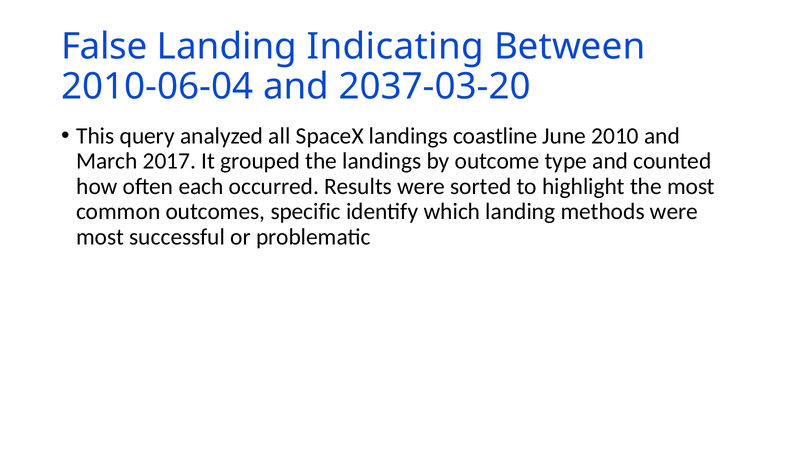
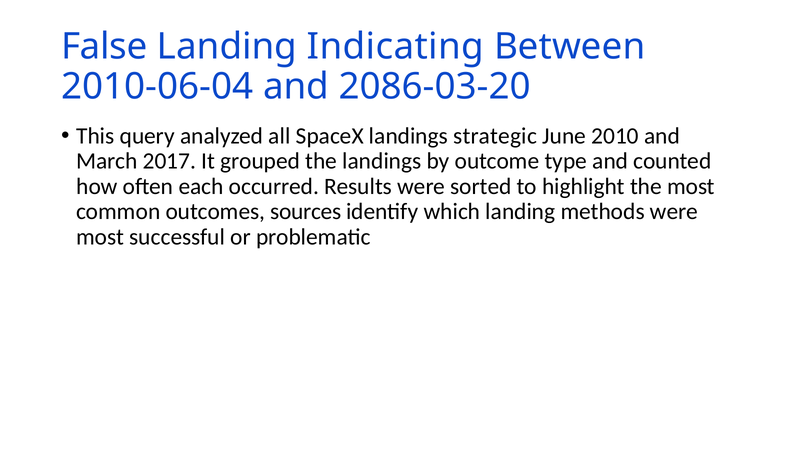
2037-03-20: 2037-03-20 -> 2086-03-20 (435, 87)
coastline: coastline -> strategic (495, 136)
specific: specific -> sources (306, 212)
